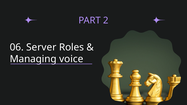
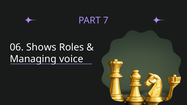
2: 2 -> 7 (106, 20)
Server: Server -> Shows (41, 47)
